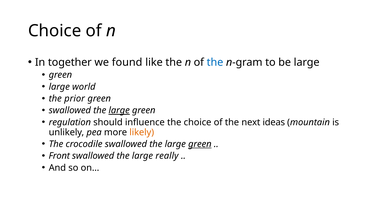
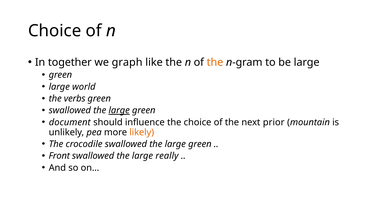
found: found -> graph (127, 62)
the colour: blue -> orange (215, 62)
prior: prior -> verbs (75, 99)
regulation: regulation -> document (70, 122)
ideas: ideas -> prior (274, 122)
green underline: present -> none (200, 144)
